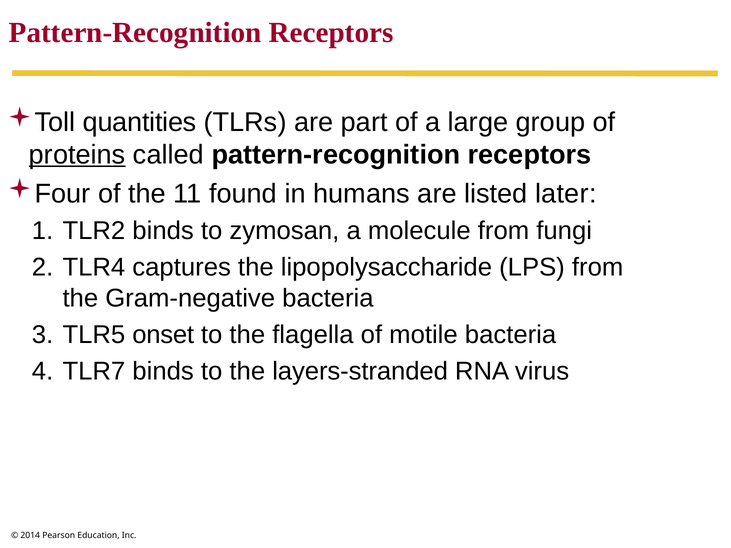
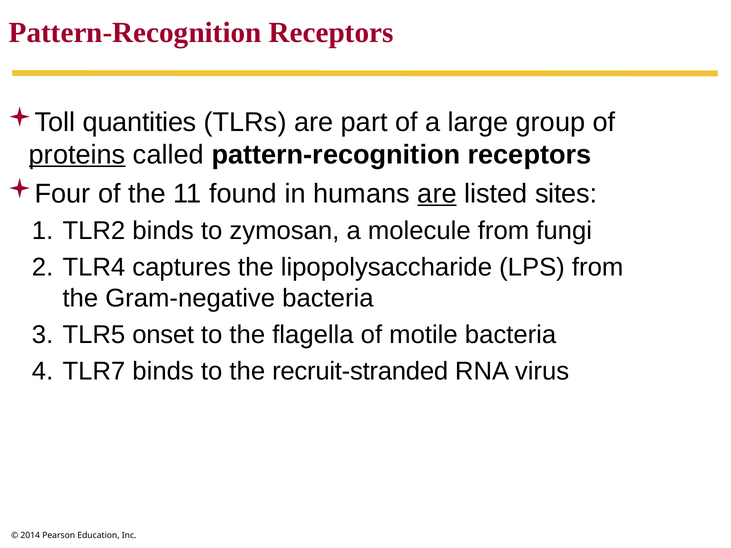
are underline: none -> present (437, 194)
later: later -> sites (566, 194)
layers-stranded: layers-stranded -> recruit-stranded (360, 372)
